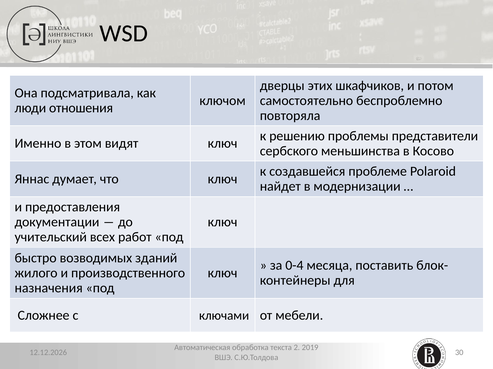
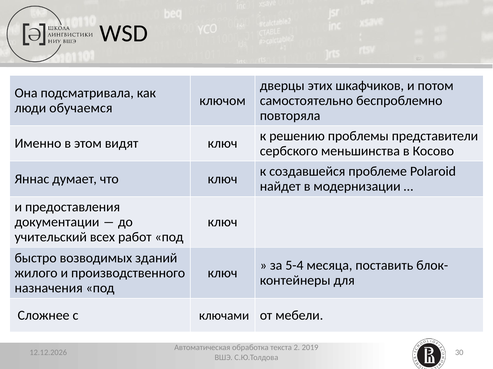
отношения: отношения -> обучаемся (81, 108)
0-4: 0-4 -> 5-4 (294, 266)
